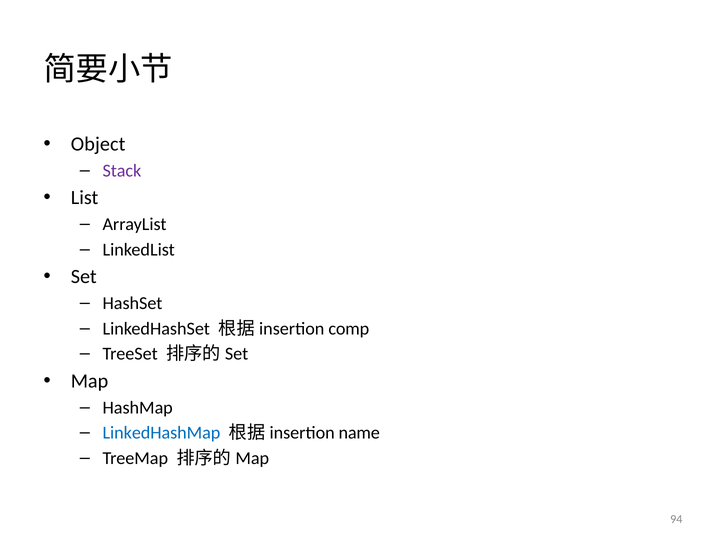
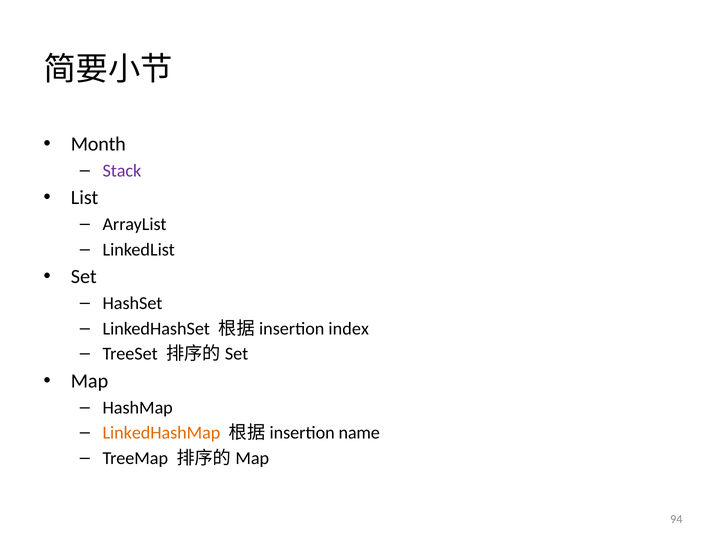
Object: Object -> Month (98, 144)
comp: comp -> index (349, 329)
LinkedHashMap colour: blue -> orange (161, 433)
